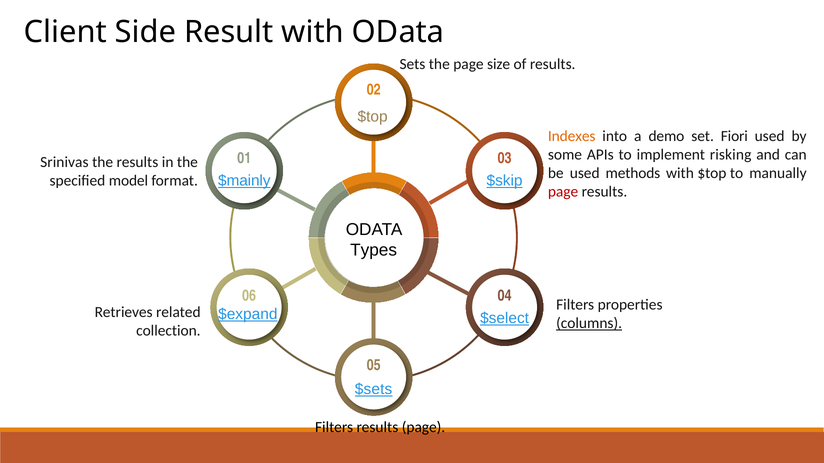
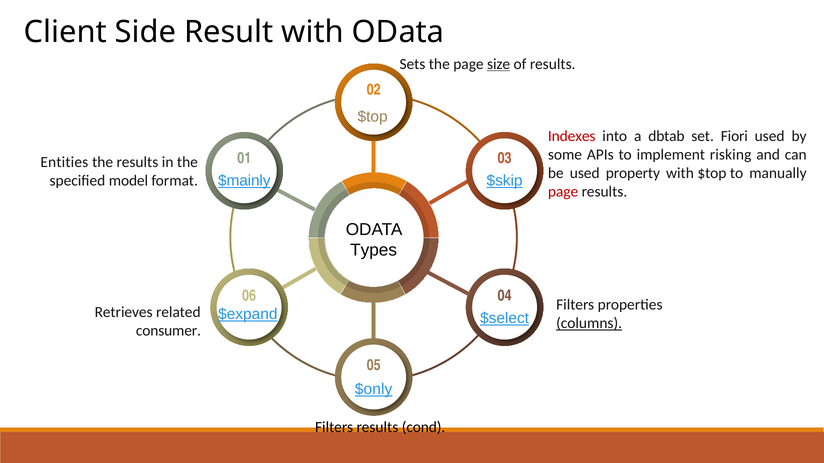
size underline: none -> present (499, 64)
Indexes colour: orange -> red (572, 136)
demo: demo -> dbtab (666, 136)
Srinivas: Srinivas -> Entities (64, 162)
methods: methods -> property (633, 174)
collection: collection -> consumer (168, 331)
$sets: $sets -> $only (374, 390)
results page: page -> cond (424, 427)
